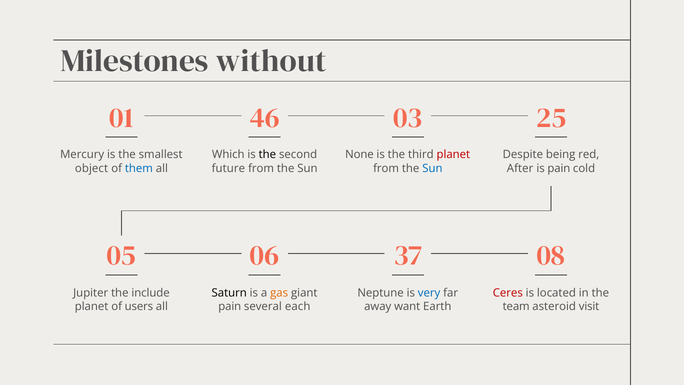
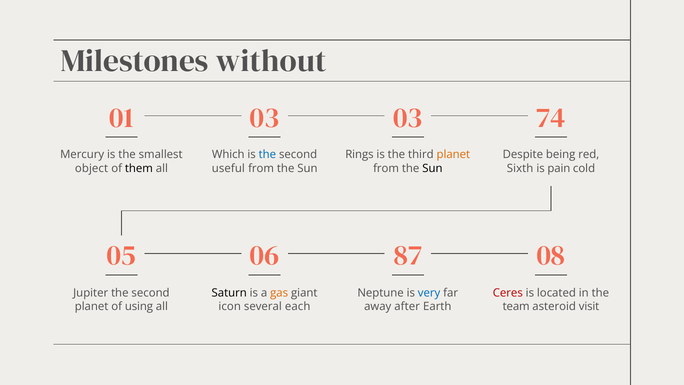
01 46: 46 -> 03 (265, 118)
25: 25 -> 74 (551, 118)
the colour: black -> blue (267, 155)
None: None -> Rings (359, 155)
planet colour: red -> orange (453, 155)
them colour: blue -> black (139, 168)
future: future -> useful (228, 168)
Sun colour: blue -> black (432, 168)
After: After -> Sixth (520, 168)
37: 37 -> 87 (408, 255)
Jupiter the include: include -> second (151, 293)
users: users -> using (139, 307)
pain: pain -> icon (230, 307)
want: want -> after (407, 307)
